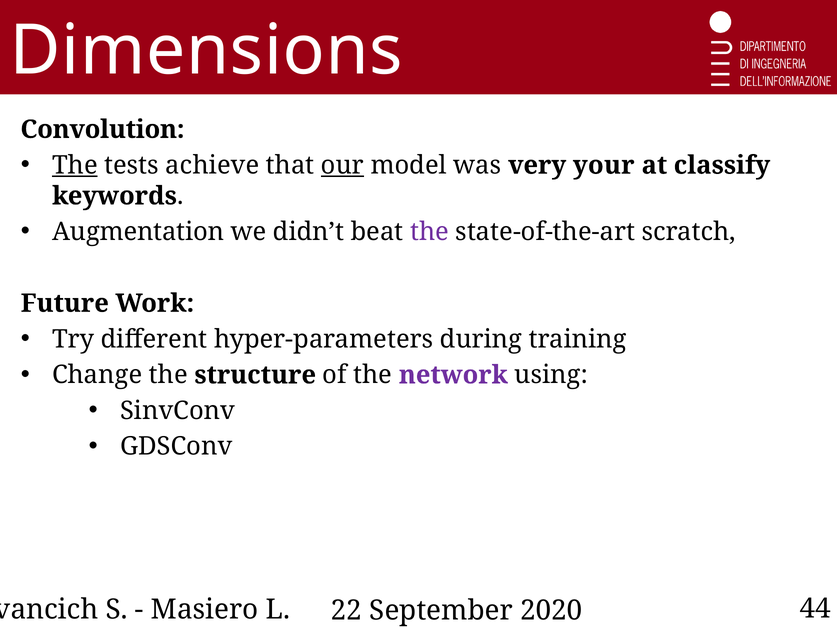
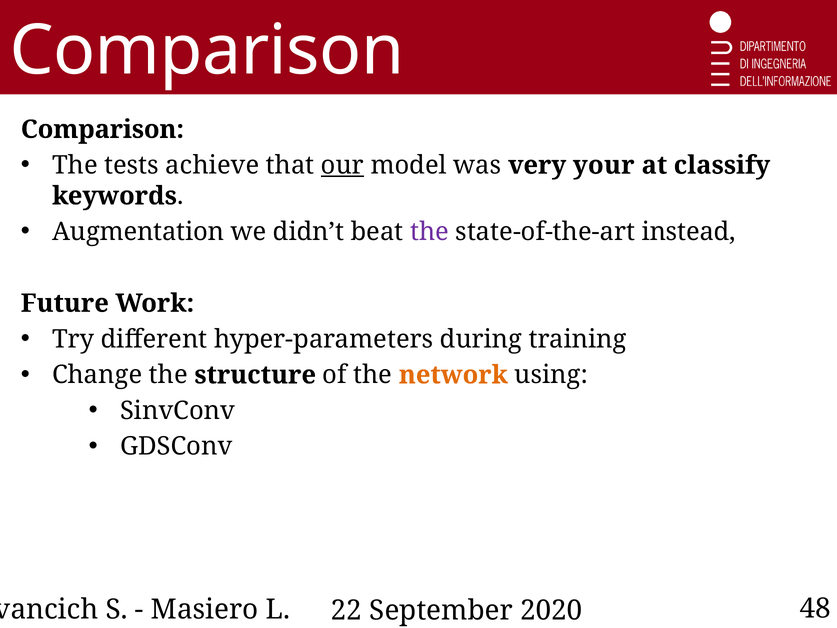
Dimensions: Dimensions -> Comparison (207, 51)
Convolution: Convolution -> Comparison (102, 129)
The underline: present -> none (75, 165)
scratch: scratch -> instead (689, 232)
network colour: purple -> orange (453, 375)
44: 44 -> 48 (815, 608)
